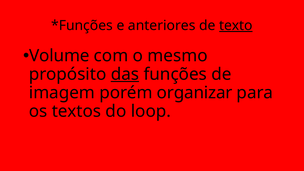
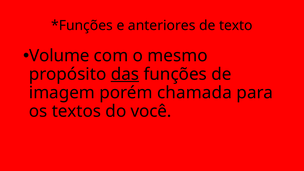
texto underline: present -> none (236, 26)
organizar: organizar -> chamada (194, 93)
loop: loop -> você (151, 111)
